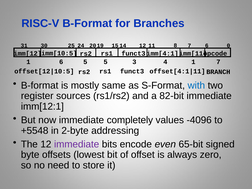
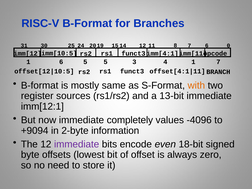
with colour: blue -> orange (196, 85)
82-bit: 82-bit -> 13-bit (172, 96)
+5548: +5548 -> +9094 (35, 131)
addressing: addressing -> information (115, 131)
65-bit: 65-bit -> 18-bit (191, 144)
